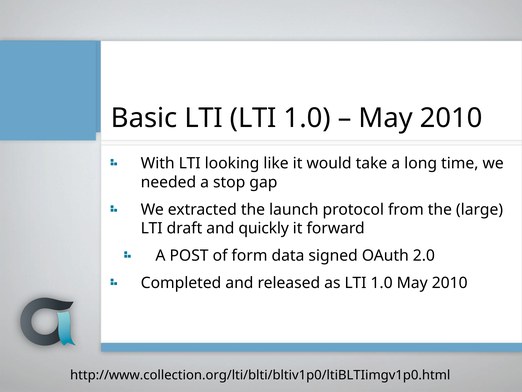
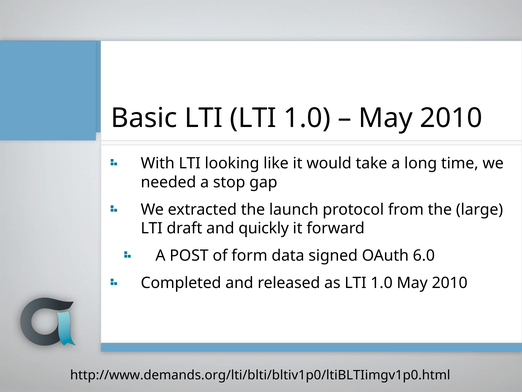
2.0: 2.0 -> 6.0 (424, 255)
http://www.collection.org/lti/blti/bltiv1p0/ltiBLTIimgv1p0.html: http://www.collection.org/lti/blti/bltiv1p0/ltiBLTIimgv1p0.html -> http://www.demands.org/lti/blti/bltiv1p0/ltiBLTIimgv1p0.html (260, 375)
